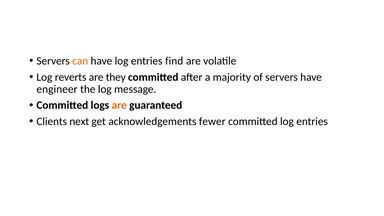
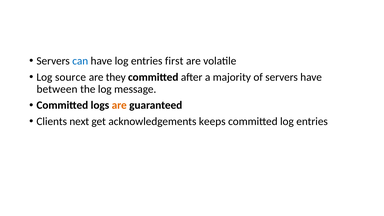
can colour: orange -> blue (80, 61)
find: find -> first (174, 61)
reverts: reverts -> source (71, 77)
engineer: engineer -> between (57, 89)
fewer: fewer -> keeps (212, 121)
